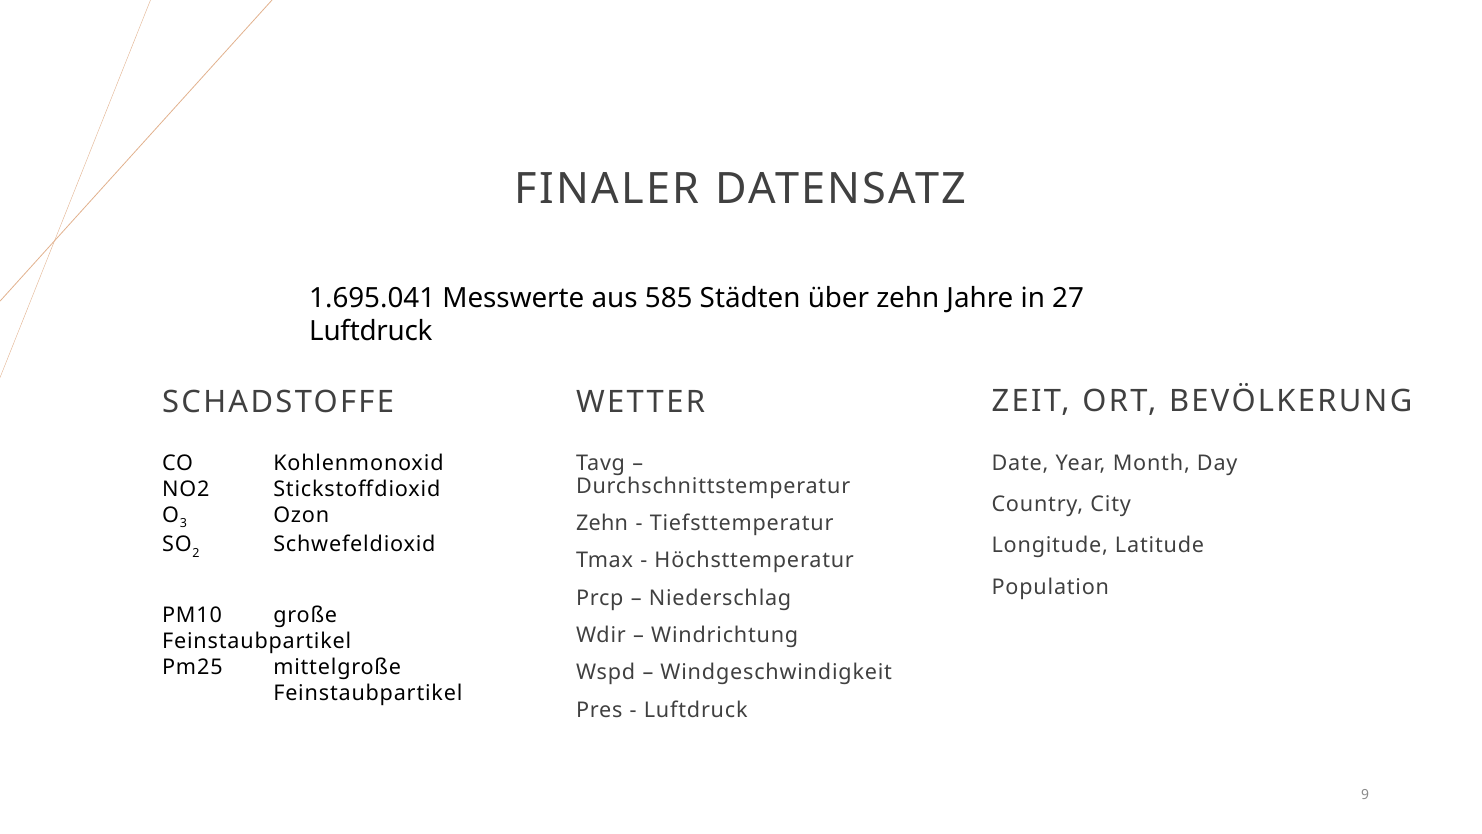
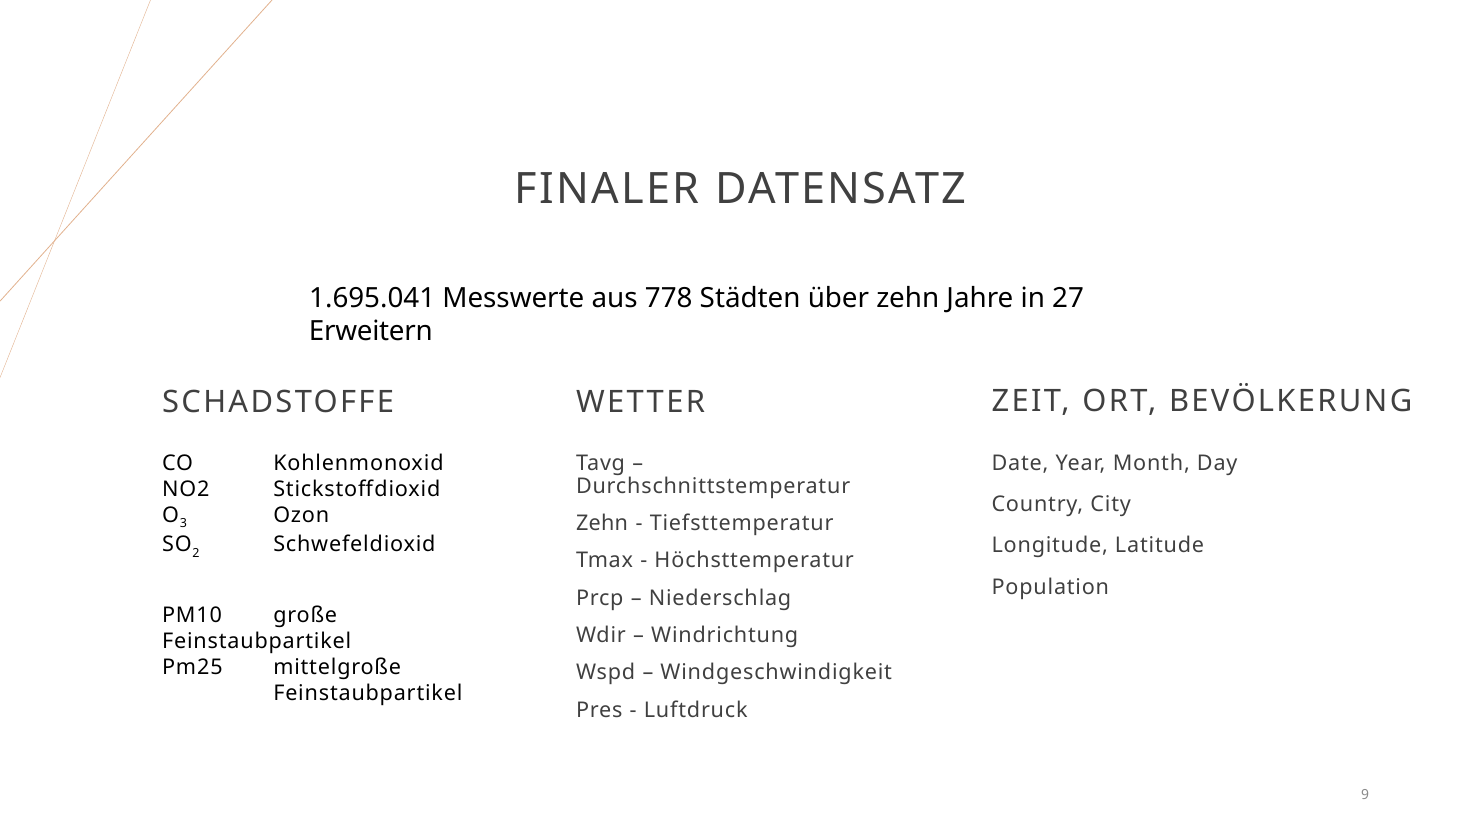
585: 585 -> 778 (669, 298)
Luftdruck: Luftdruck -> Erweitern (371, 331)
